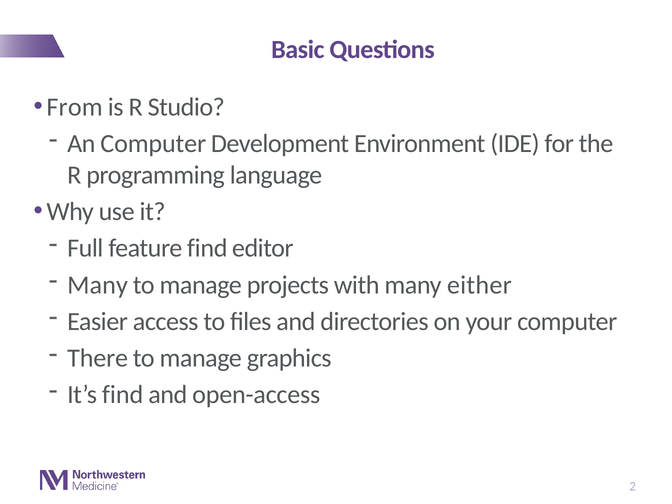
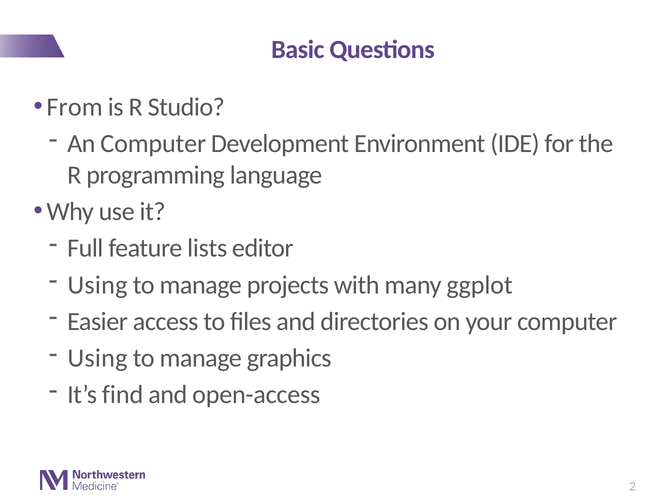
feature find: find -> lists (207, 248)
Many: Many -> Using (97, 285)
either: either -> ggplot (480, 285)
There: There -> Using (97, 358)
